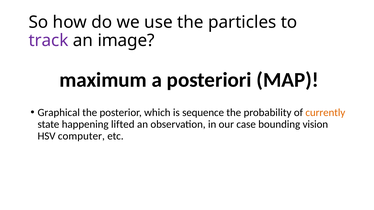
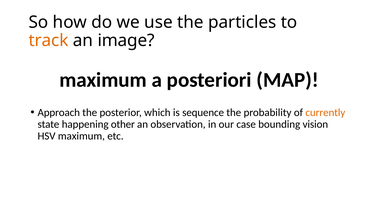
track colour: purple -> orange (48, 41)
Graphical: Graphical -> Approach (59, 113)
lifted: lifted -> other (123, 125)
HSV computer: computer -> maximum (81, 136)
